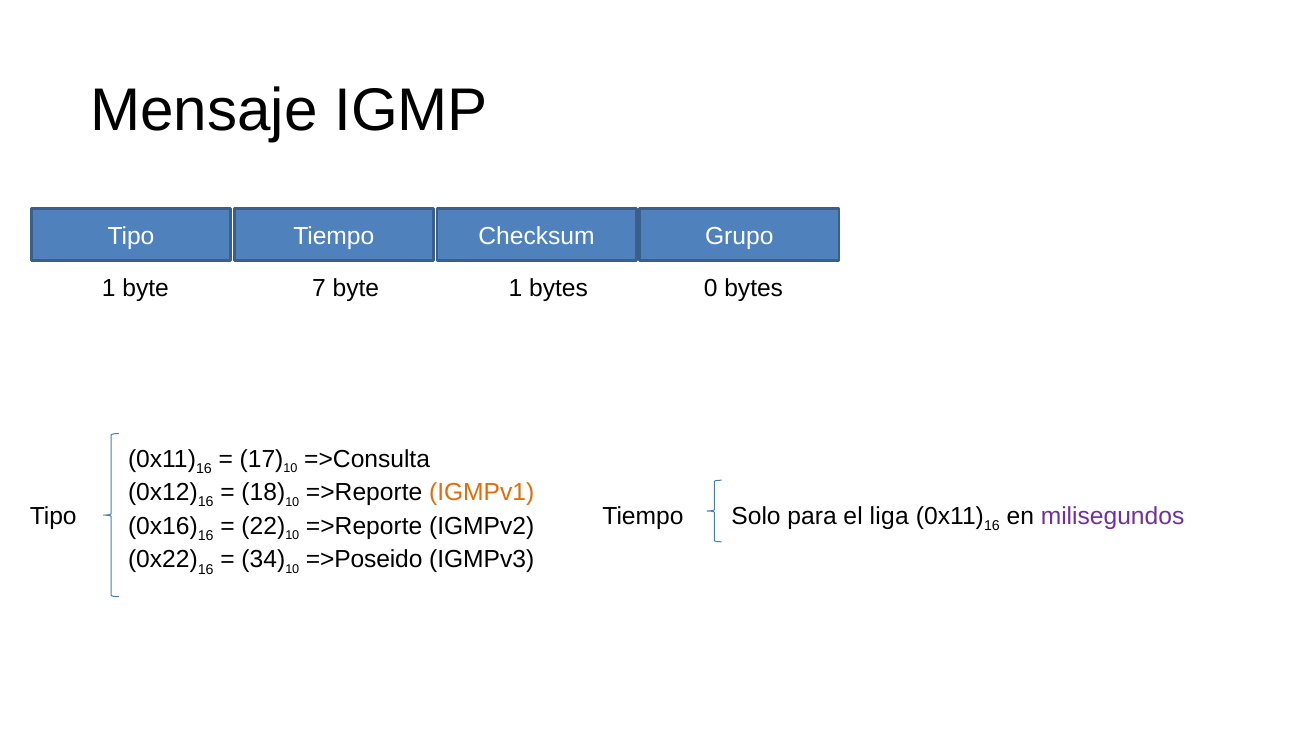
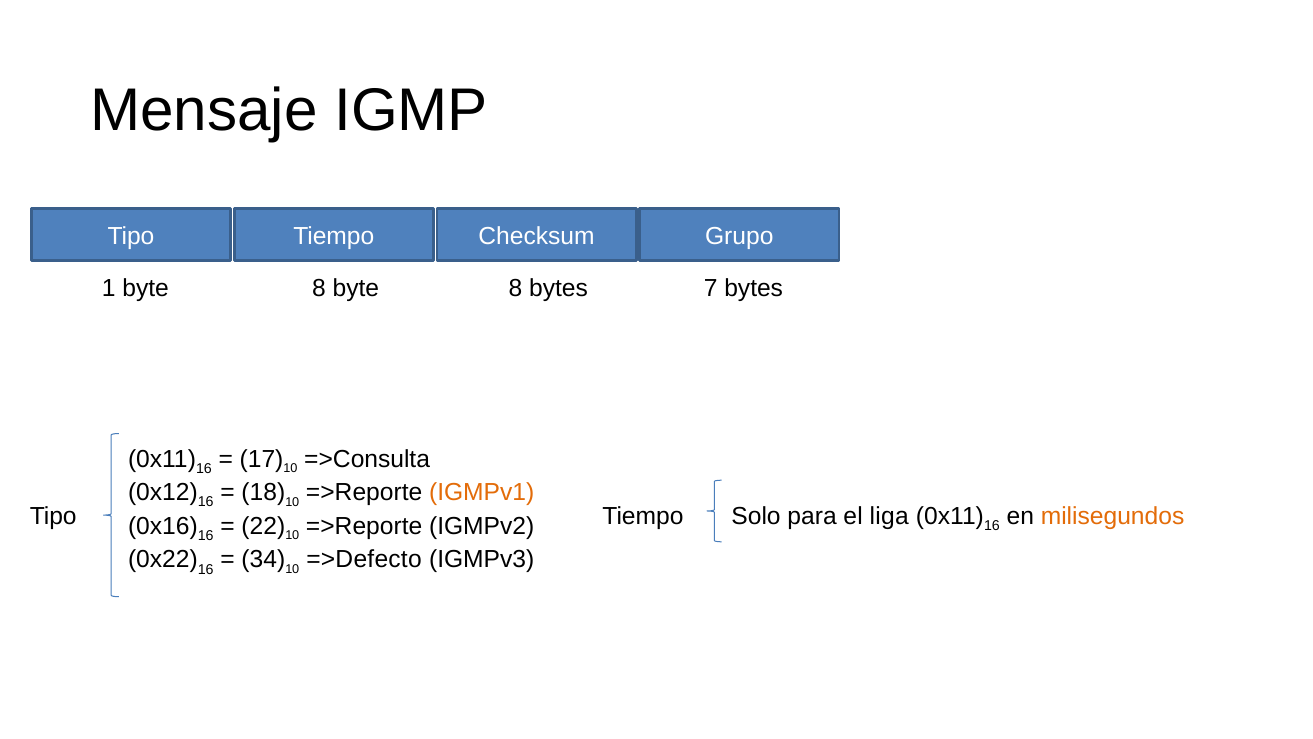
1 byte 7: 7 -> 8 (319, 288)
1: 1 -> 8 (516, 288)
0: 0 -> 7 (711, 288)
milisegundos colour: purple -> orange (1113, 516)
=>Poseido: =>Poseido -> =>Defecto (364, 559)
